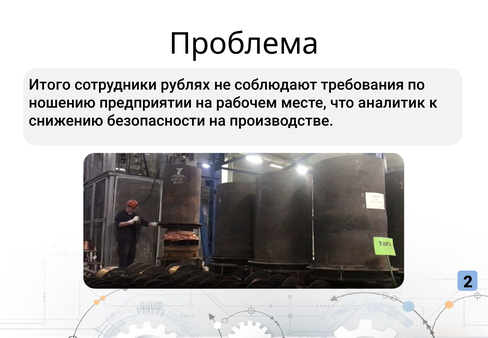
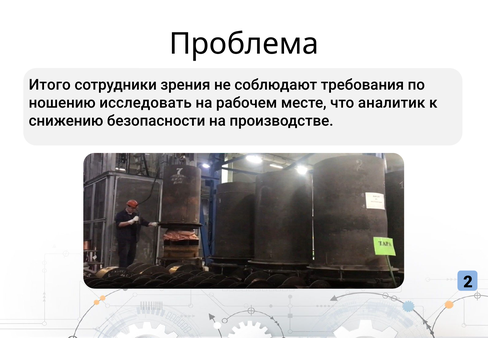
рублях: рублях -> зрения (185, 85)
предприятии: предприятии -> исследовать (146, 103)
